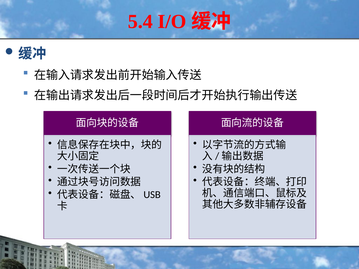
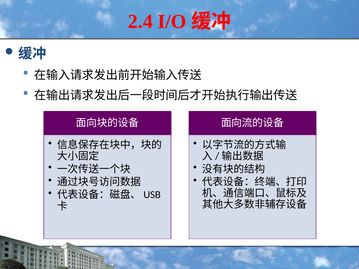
5.4: 5.4 -> 2.4 (140, 22)
